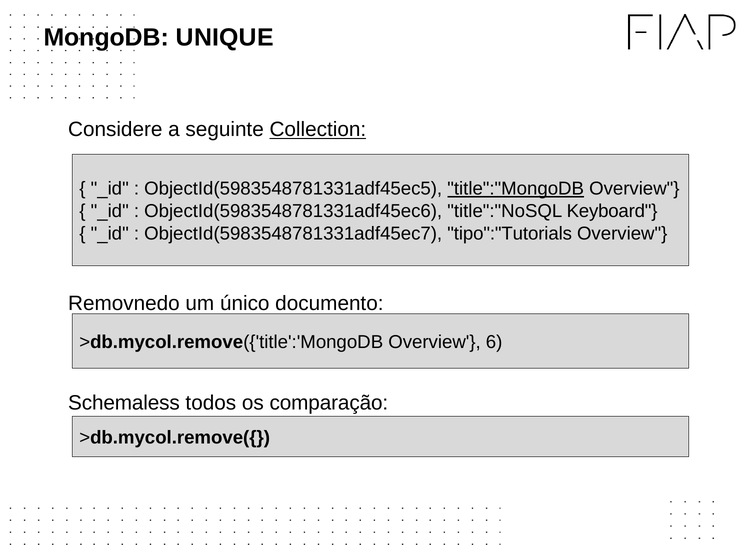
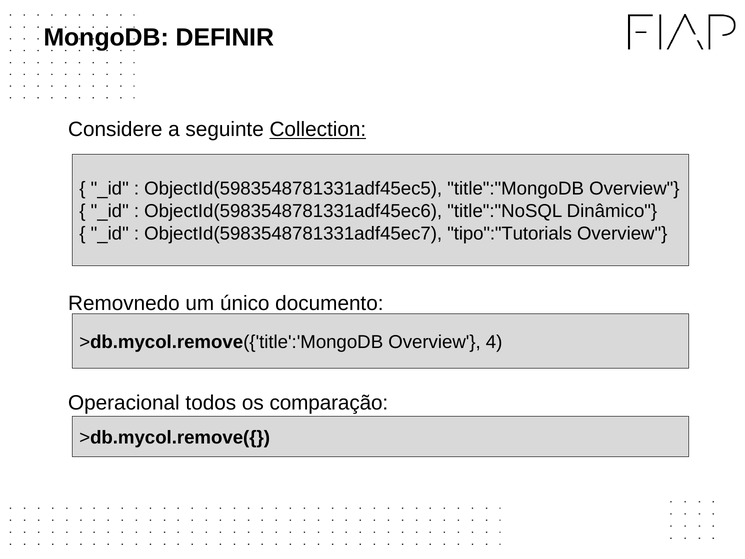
UNIQUE: UNIQUE -> DEFINIR (225, 38)
title":"MongoDB underline: present -> none (516, 189)
Keyboard: Keyboard -> Dinâmico (612, 211)
6: 6 -> 4 (494, 342)
Schemaless: Schemaless -> Operacional (124, 403)
